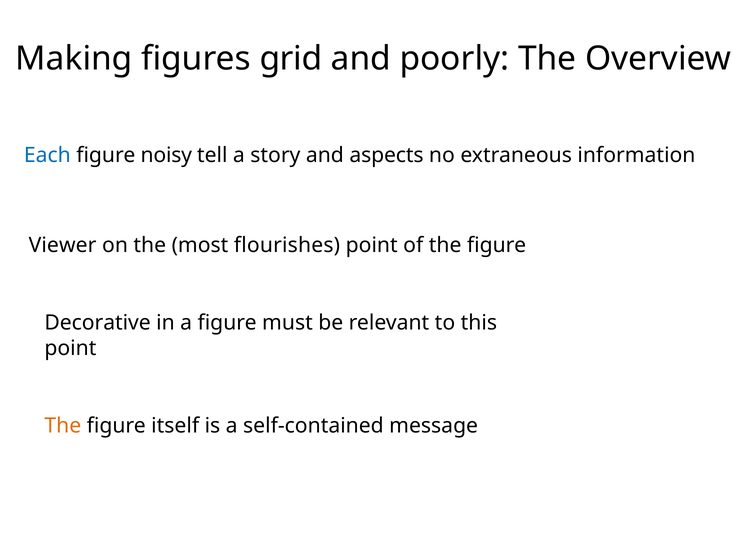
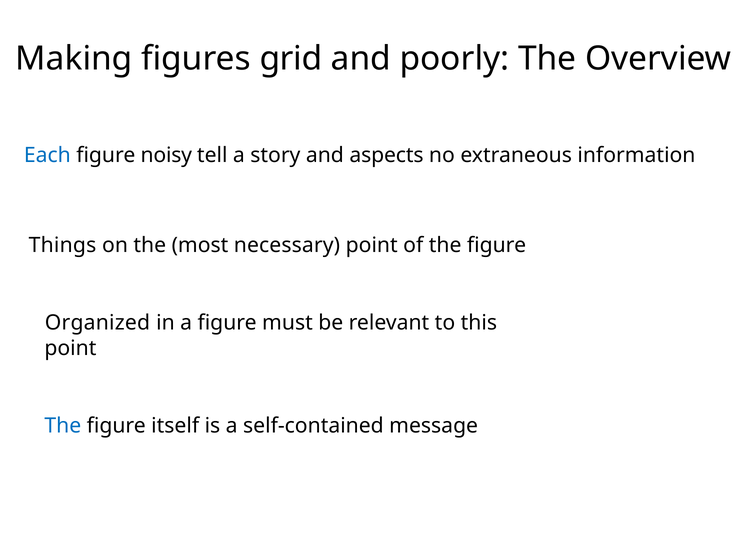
Viewer: Viewer -> Things (63, 245)
flourishes: flourishes -> necessary (287, 245)
Decorative: Decorative -> Organized (97, 323)
The colour: orange -> blue (63, 426)
